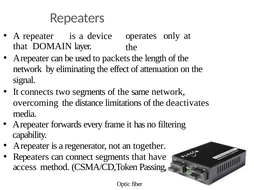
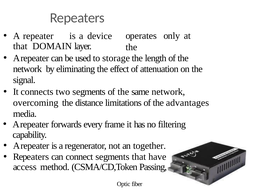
packets: packets -> storage (116, 58)
deactivates: deactivates -> advantages (187, 103)
